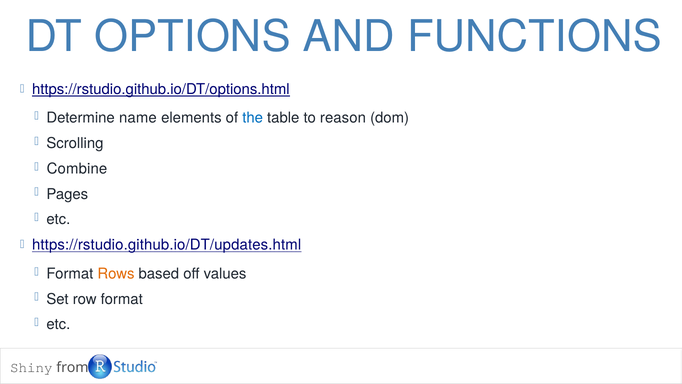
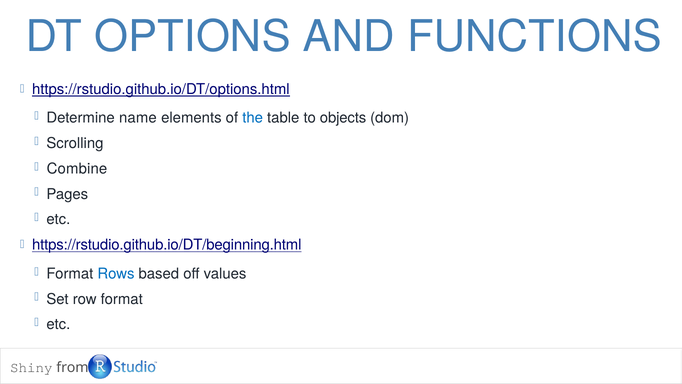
reason: reason -> objects (343, 118)
https://rstudio.github.io/DT/updates.html: https://rstudio.github.io/DT/updates.html -> https://rstudio.github.io/DT/beginning.html (167, 245)
Rows colour: orange -> blue (116, 273)
